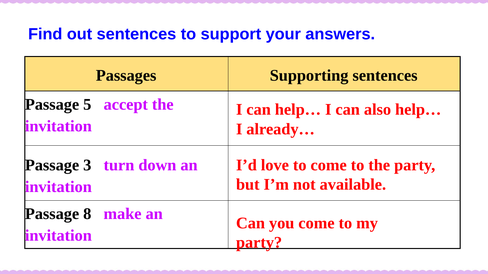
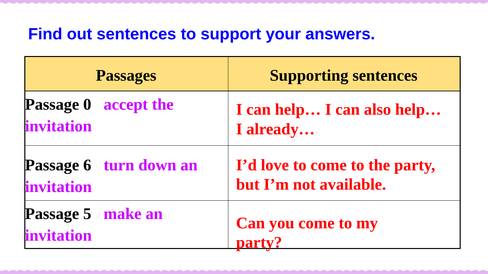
5: 5 -> 0 (87, 105)
3: 3 -> 6 (87, 165)
8: 8 -> 5 (87, 214)
